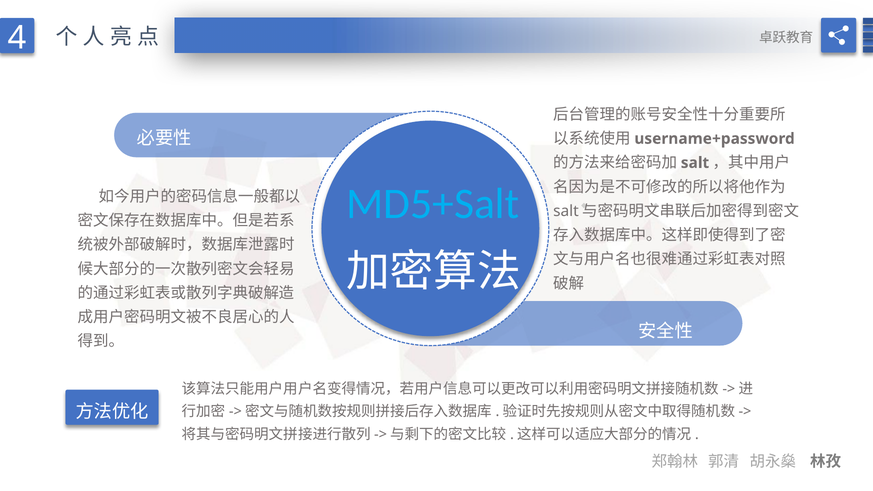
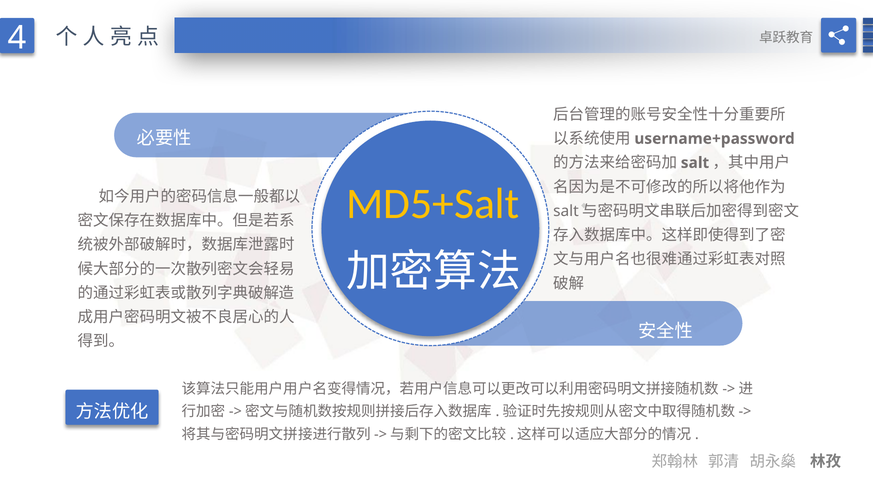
MD5+Salt colour: light blue -> yellow (433, 204)
